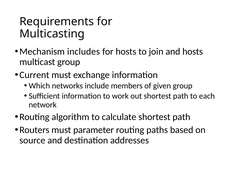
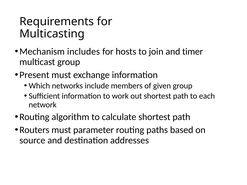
and hosts: hosts -> timer (193, 52)
Current: Current -> Present (34, 75)
